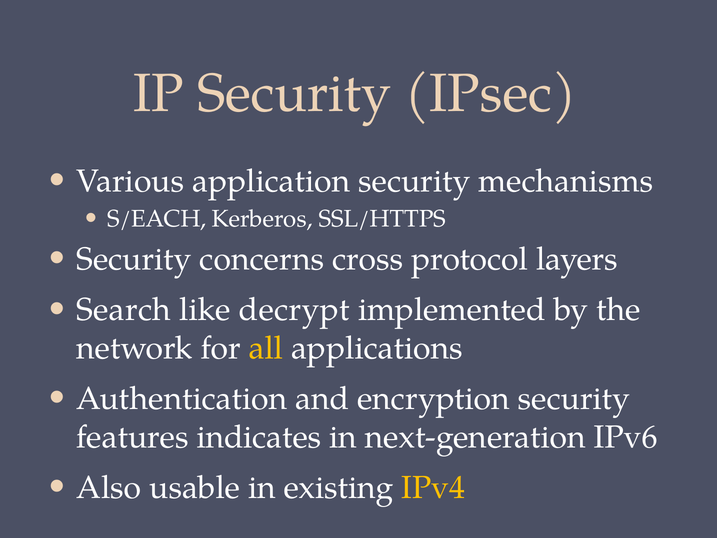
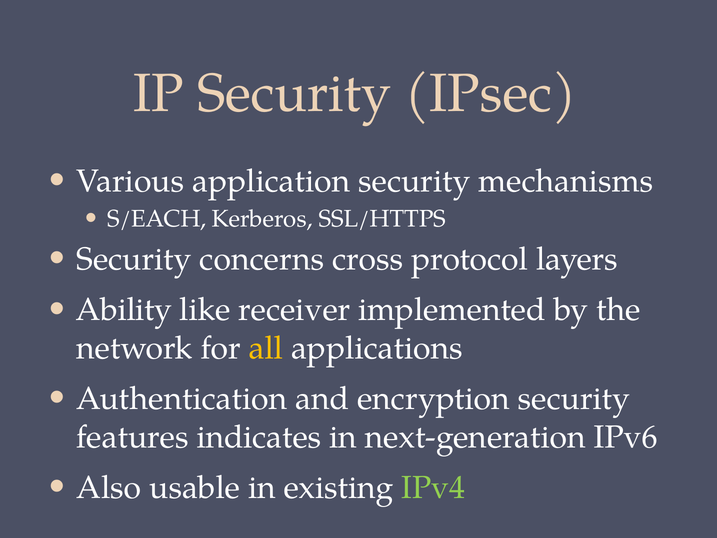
Search: Search -> Ability (124, 310)
decrypt: decrypt -> receiver (294, 310)
IPv4 colour: yellow -> light green (433, 488)
